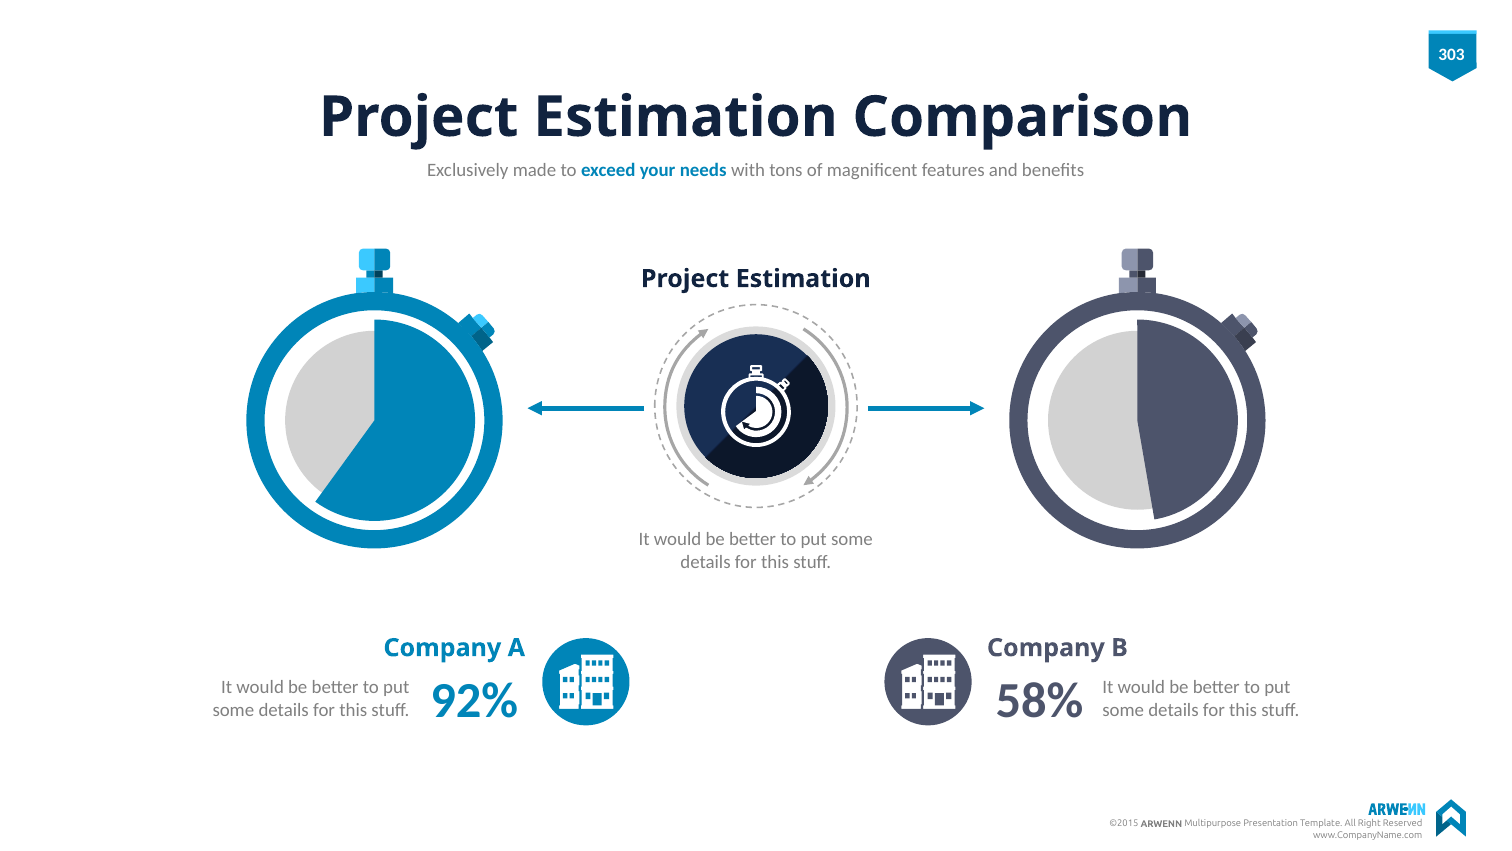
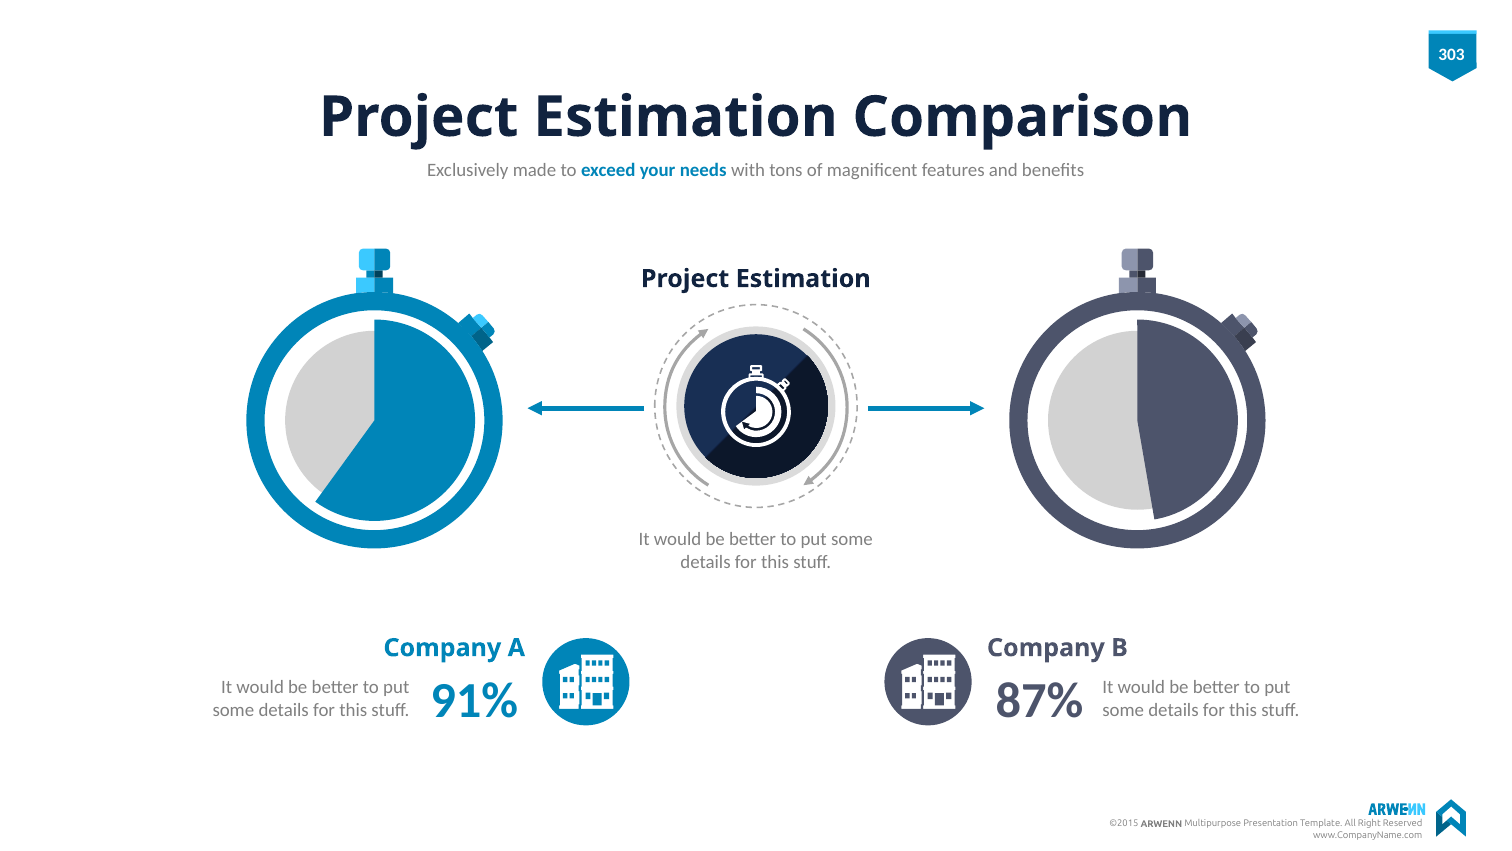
58%: 58% -> 87% (1040, 701)
92%: 92% -> 91% (474, 701)
